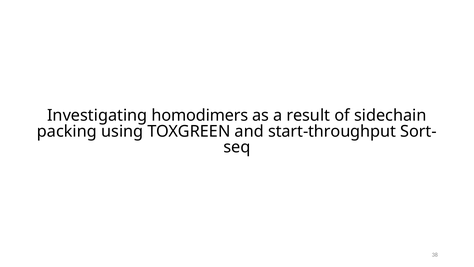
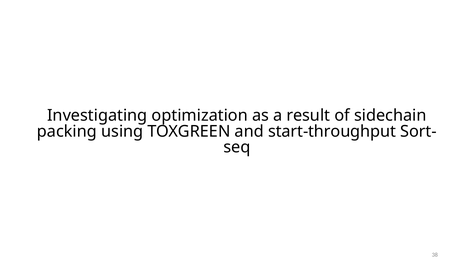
homodimers: homodimers -> optimization (200, 115)
